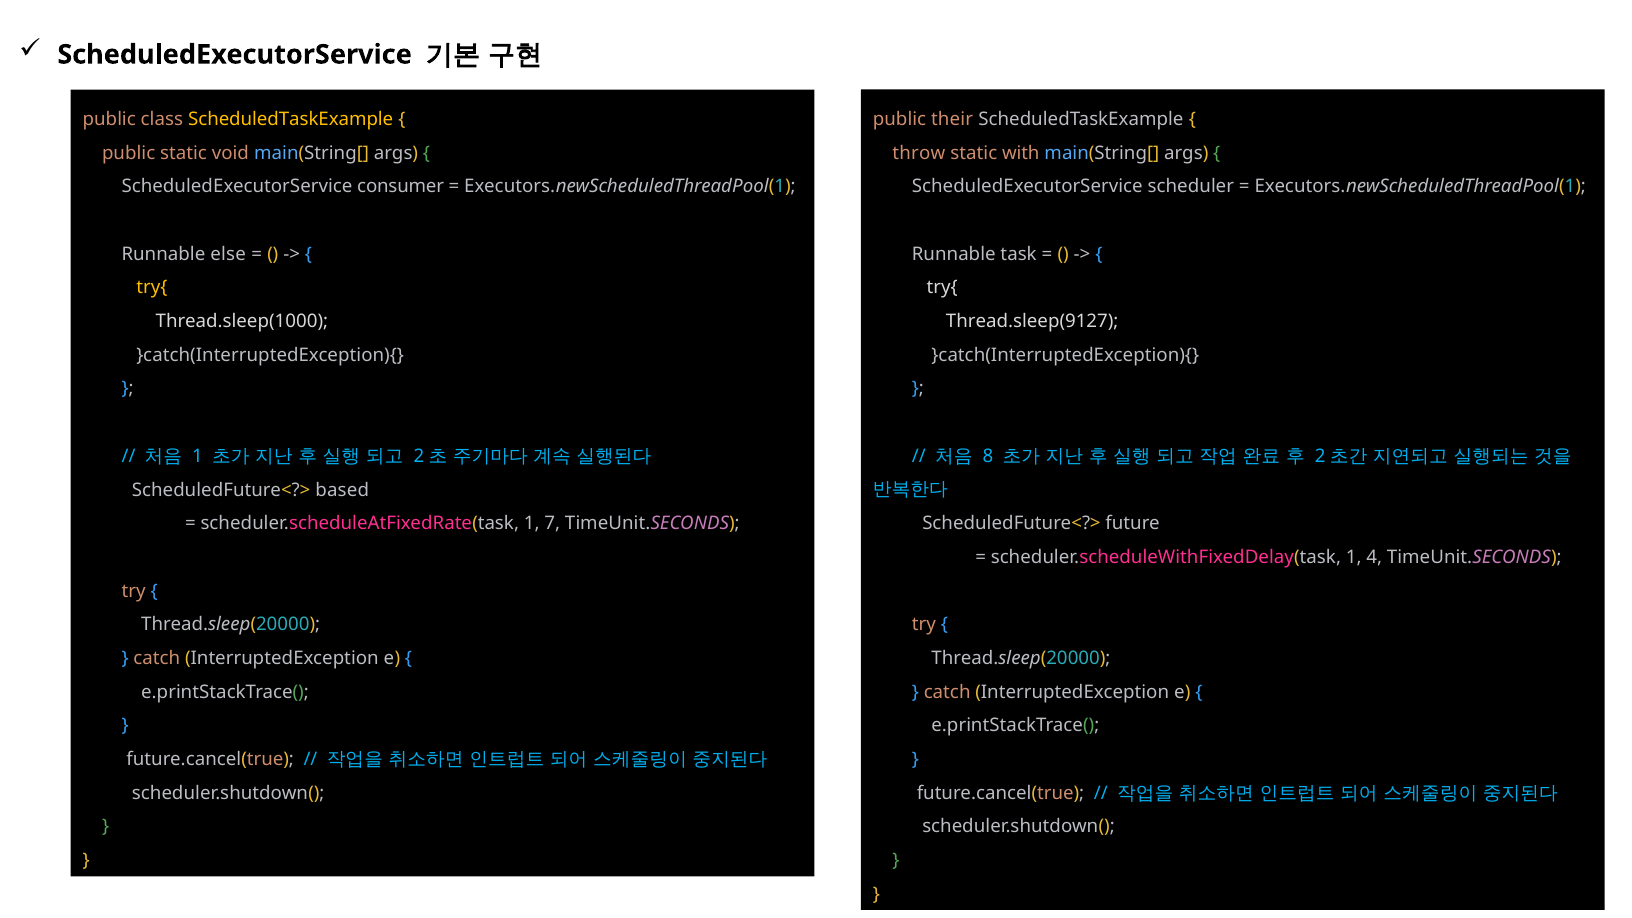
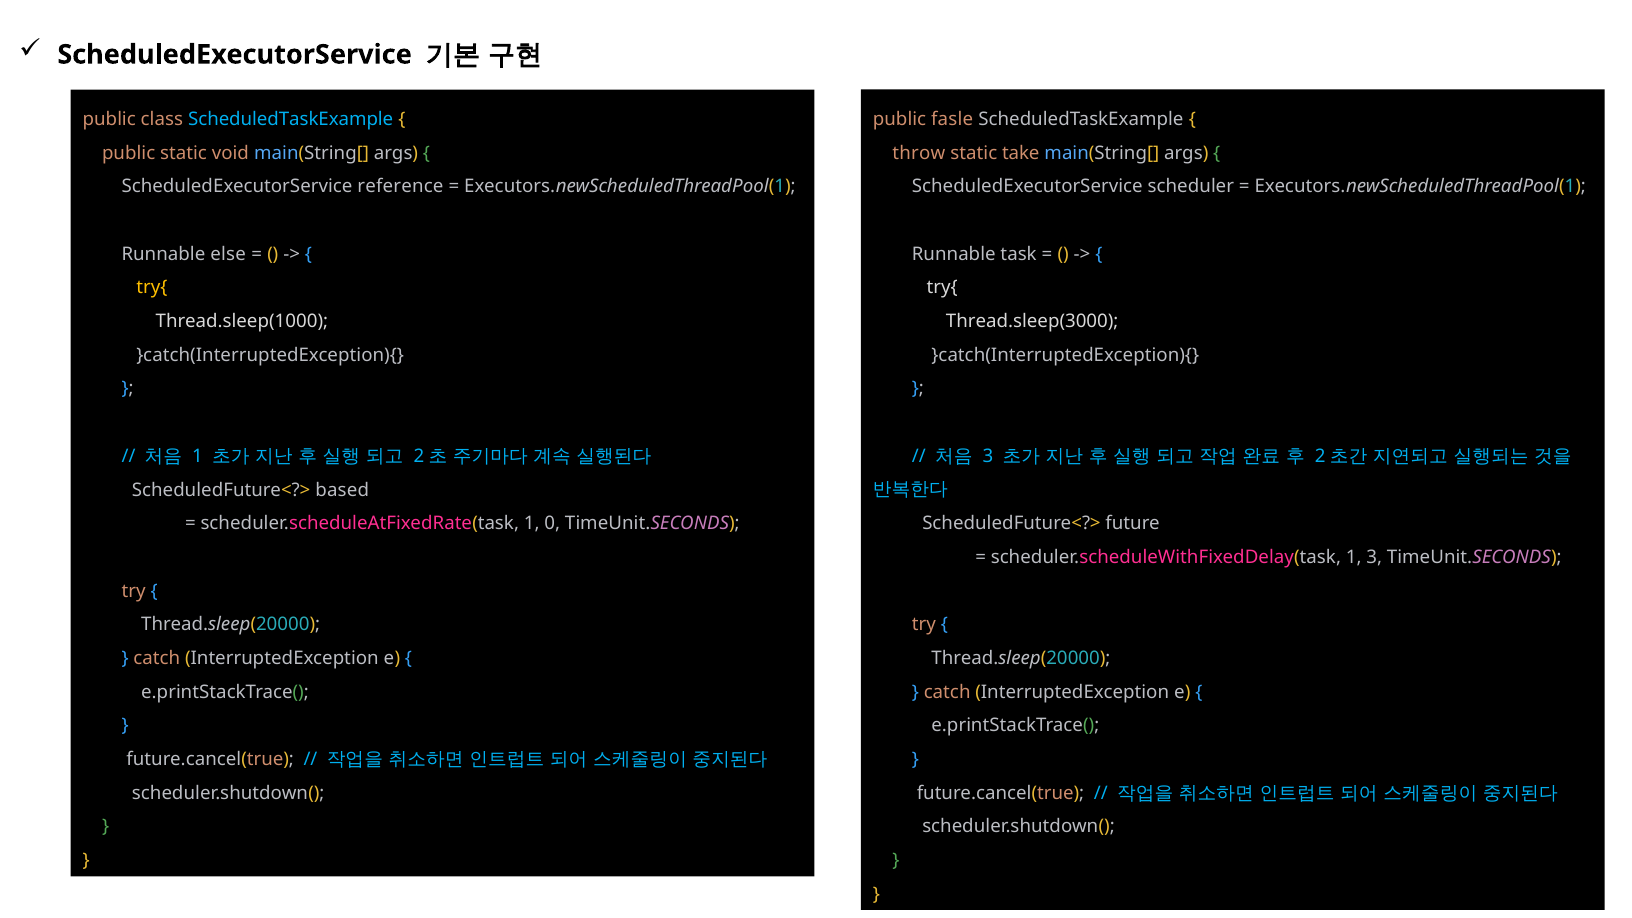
their: their -> fasle (952, 119)
ScheduledTaskExample colour: yellow -> light blue (291, 119)
with: with -> take (1021, 153)
consumer: consumer -> reference (400, 187)
Thread.sleep(9127: Thread.sleep(9127 -> Thread.sleep(3000 (1032, 321)
8: 8 -> 3 (988, 456)
7: 7 -> 0 (552, 524)
1 4: 4 -> 3 (1374, 557)
